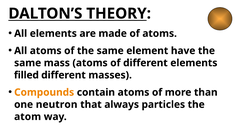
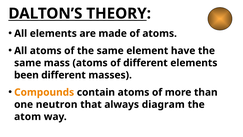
filled: filled -> been (26, 75)
particles: particles -> diagram (163, 104)
